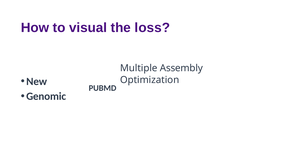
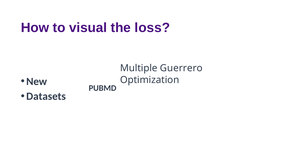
Assembly: Assembly -> Guerrero (181, 68)
Genomic: Genomic -> Datasets (46, 96)
